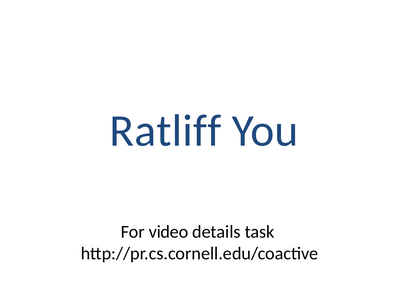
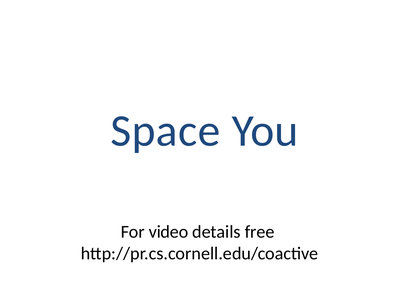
Ratliff: Ratliff -> Space (165, 131)
task: task -> free (260, 232)
